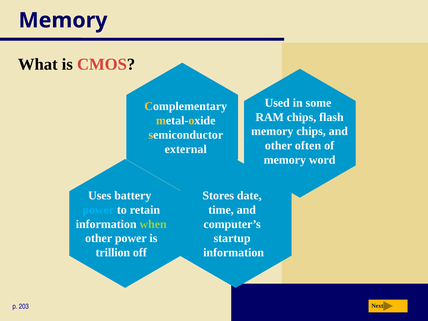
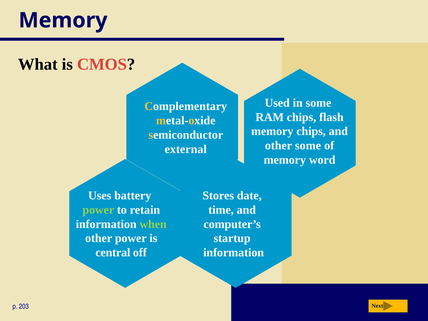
other often: often -> some (308, 146)
power colour: light blue -> light green (98, 210)
trillion: trillion -> central (113, 253)
